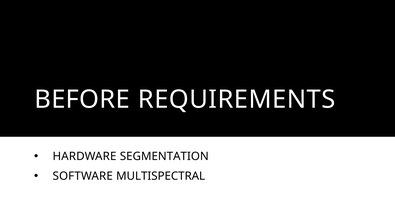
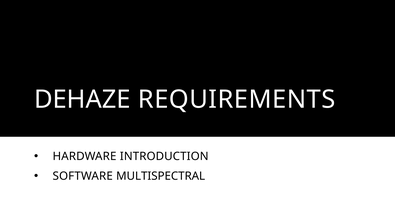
BEFORE: BEFORE -> DEHAZE (82, 99)
SEGMENTATION: SEGMENTATION -> INTRODUCTION (164, 157)
